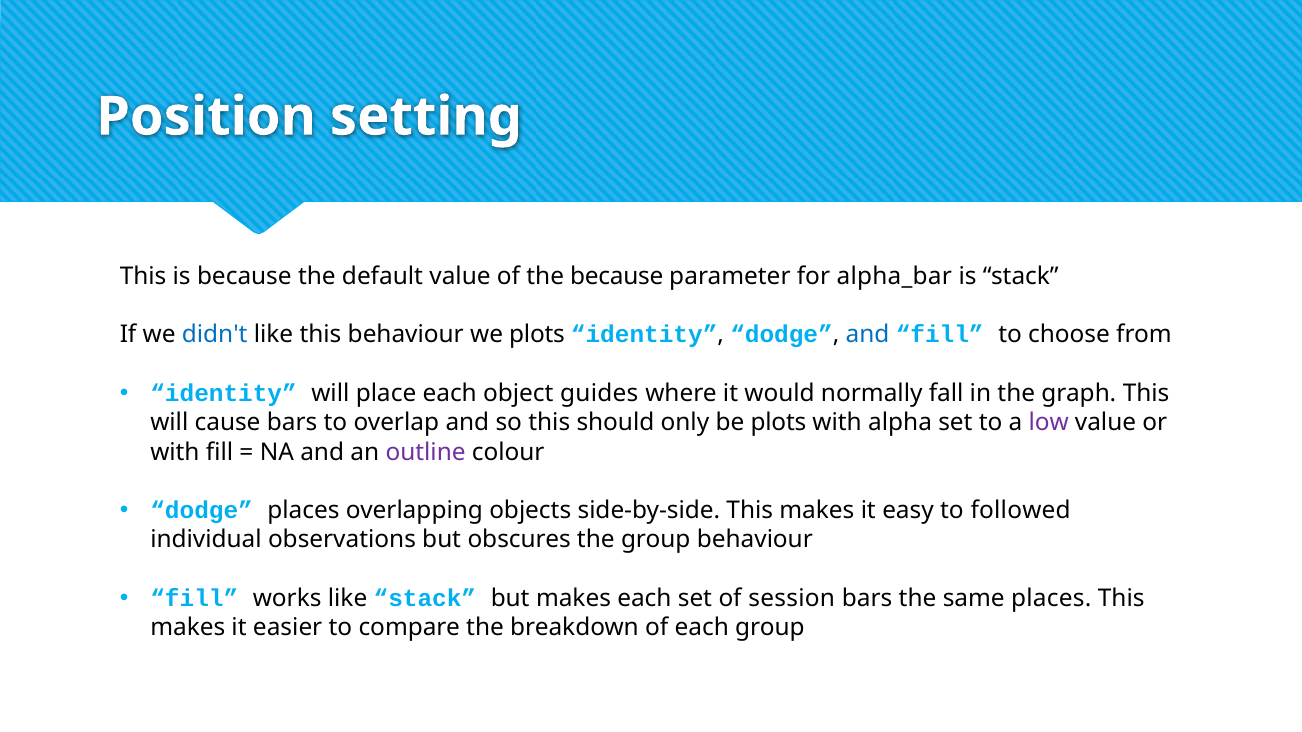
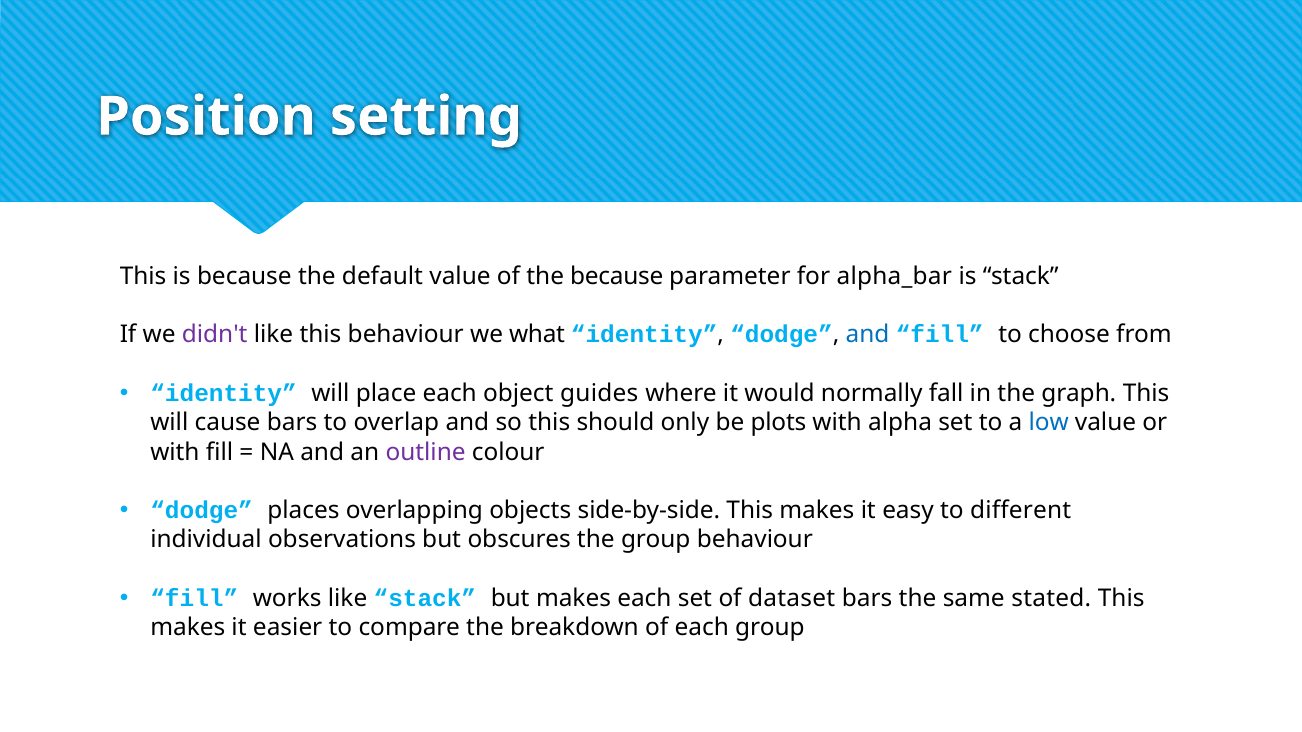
didn't colour: blue -> purple (215, 335)
we plots: plots -> what (537, 335)
low colour: purple -> blue (1049, 423)
followed: followed -> different (1021, 511)
session: session -> dataset (792, 599)
same places: places -> stated (1051, 599)
